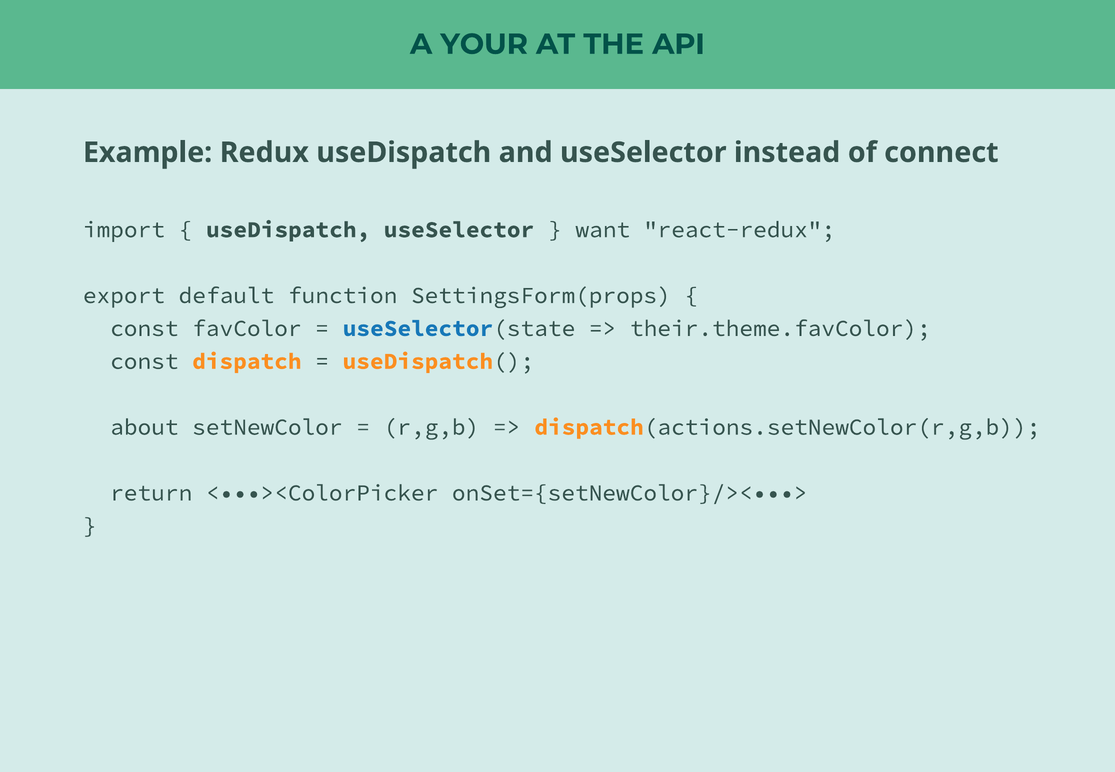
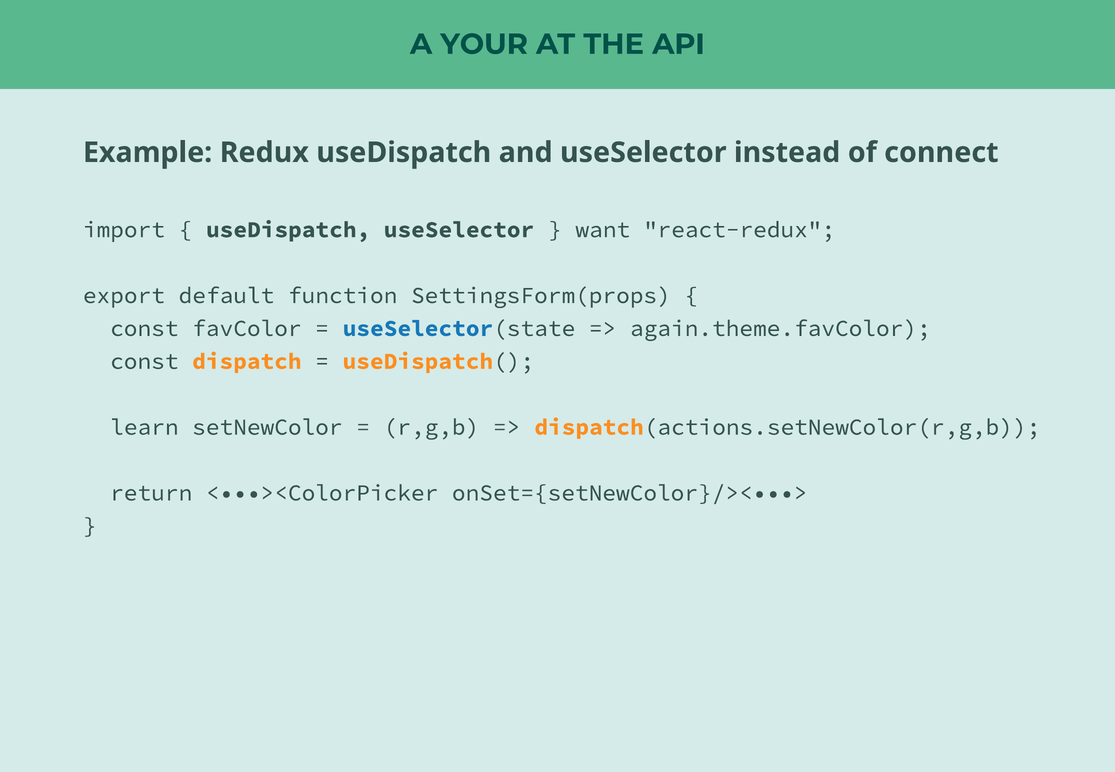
their.theme.favColor: their.theme.favColor -> again.theme.favColor (780, 328)
about: about -> learn (144, 427)
